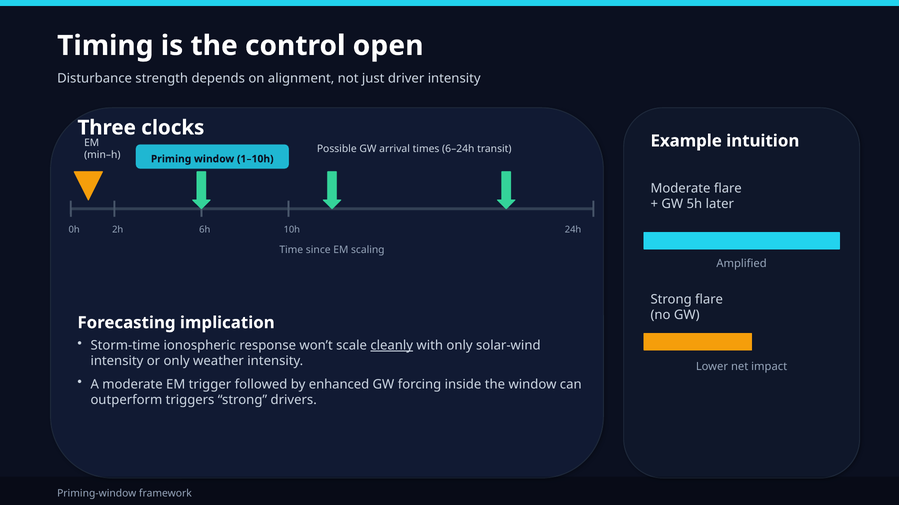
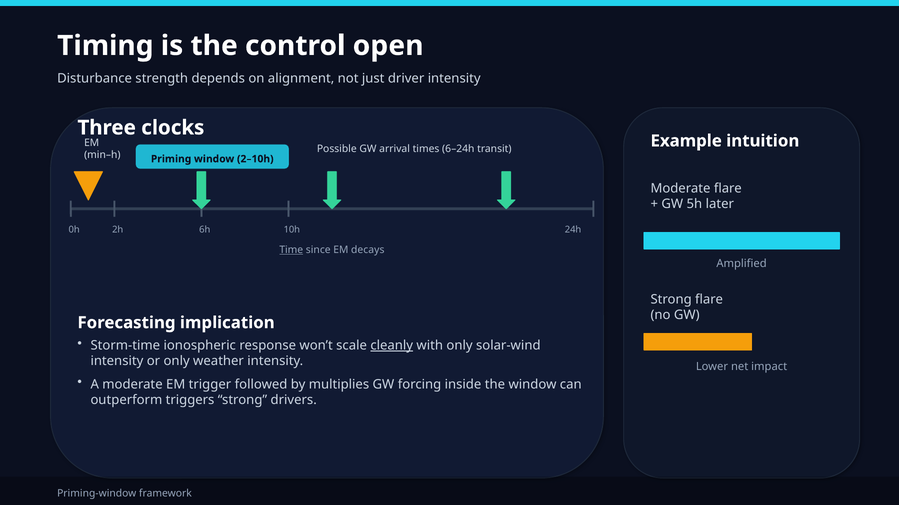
1–10h: 1–10h -> 2–10h (255, 159)
Time underline: none -> present (291, 250)
scaling: scaling -> decays (368, 250)
enhanced: enhanced -> multiplies (339, 385)
